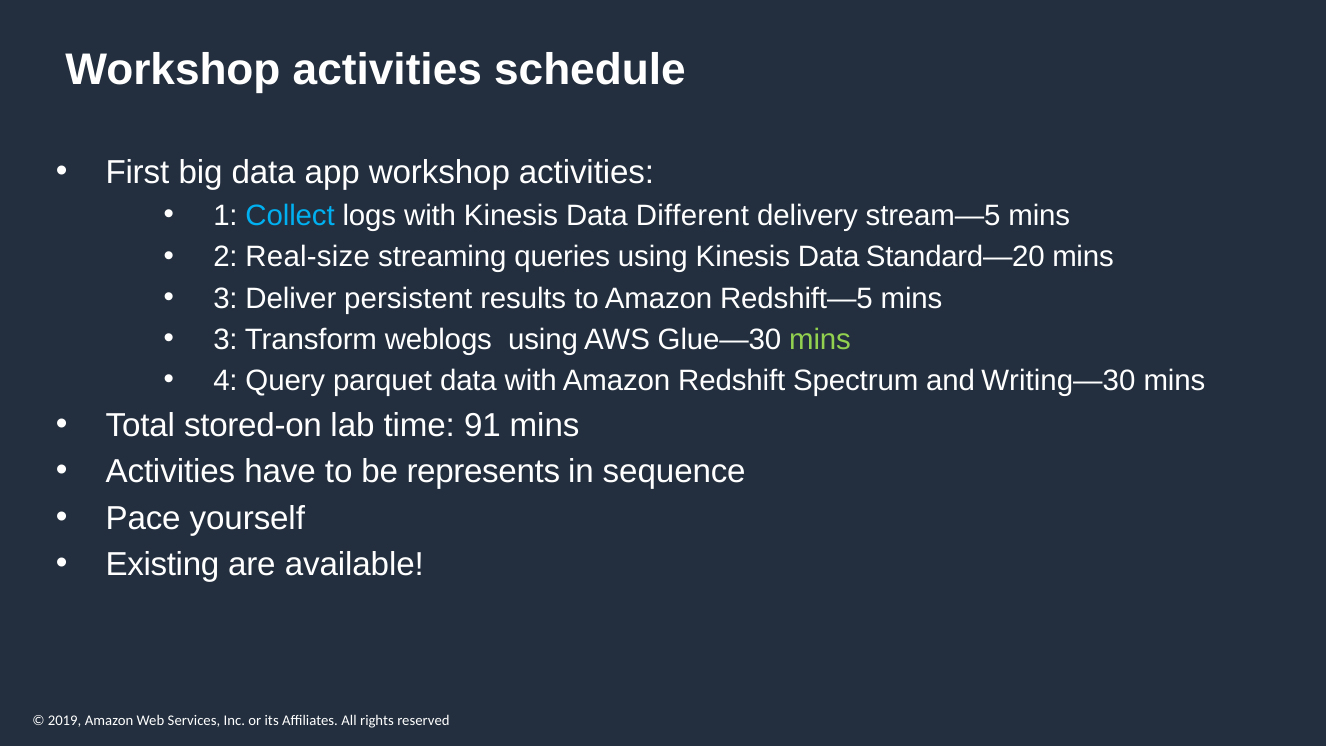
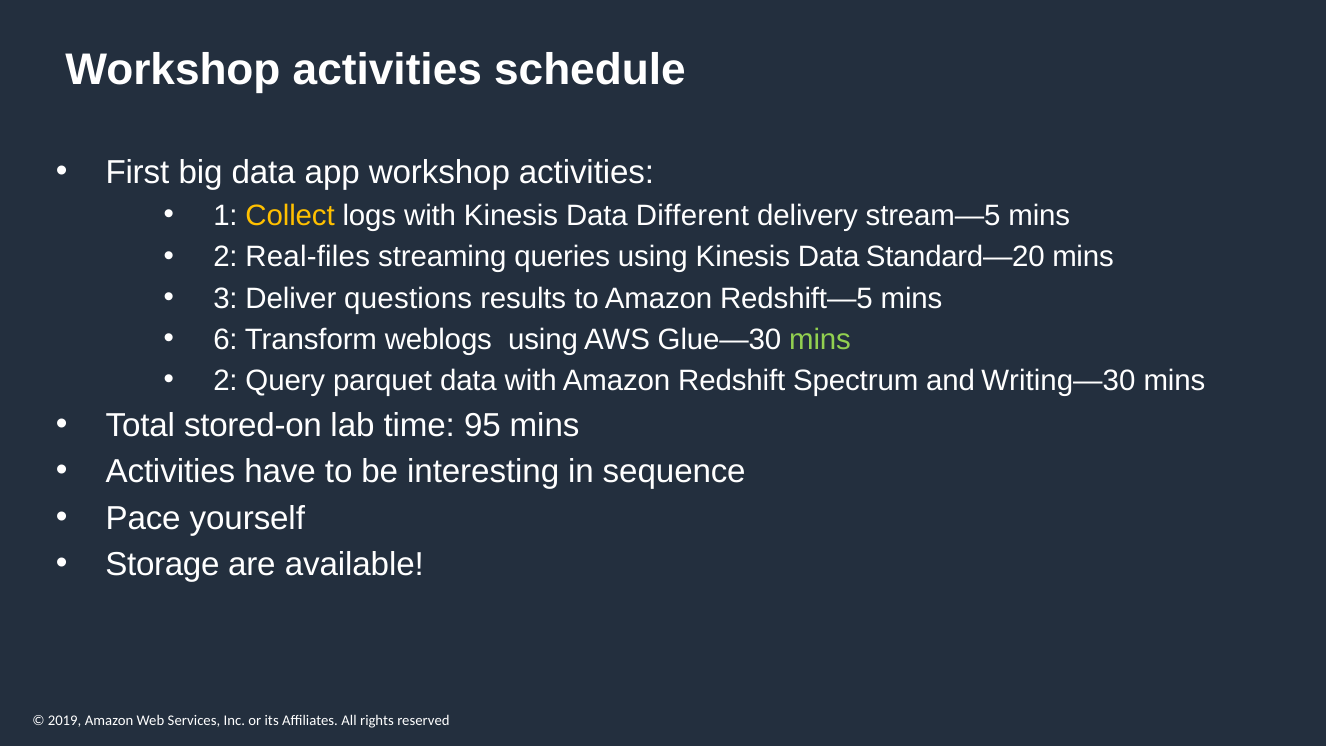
Collect colour: light blue -> yellow (290, 216)
Real-size: Real-size -> Real-files (308, 257)
persistent: persistent -> questions (408, 298)
3: 3 -> 6 (225, 340)
4: 4 -> 2 (225, 381)
91: 91 -> 95 (482, 425)
represents: represents -> interesting (483, 472)
Existing: Existing -> Storage (162, 565)
